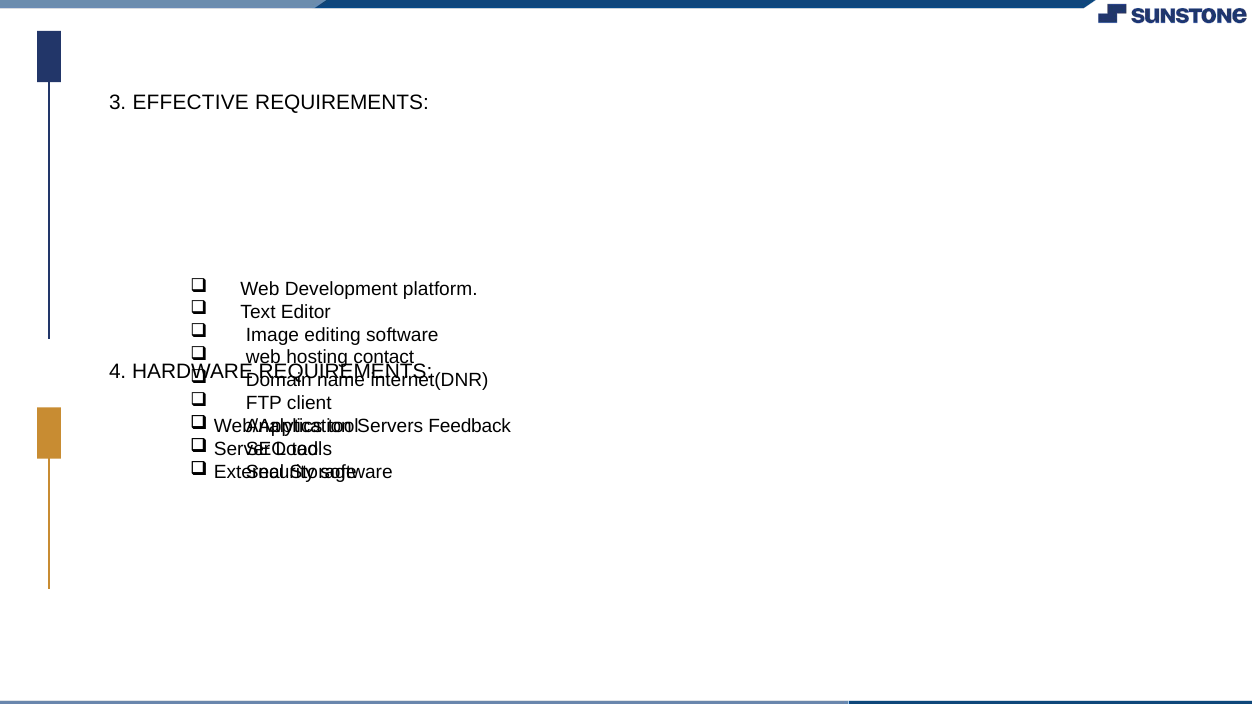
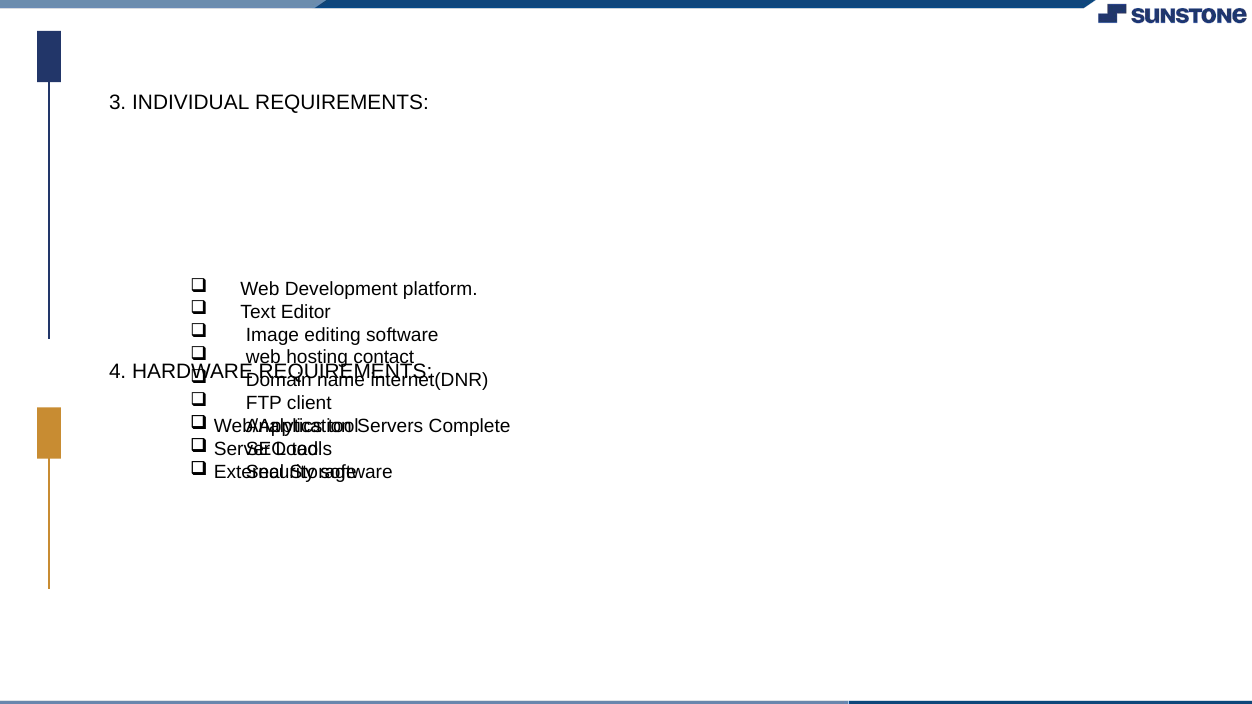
EFFECTIVE: EFFECTIVE -> INDIVIDUAL (191, 103)
Feedback: Feedback -> Complete (470, 427)
